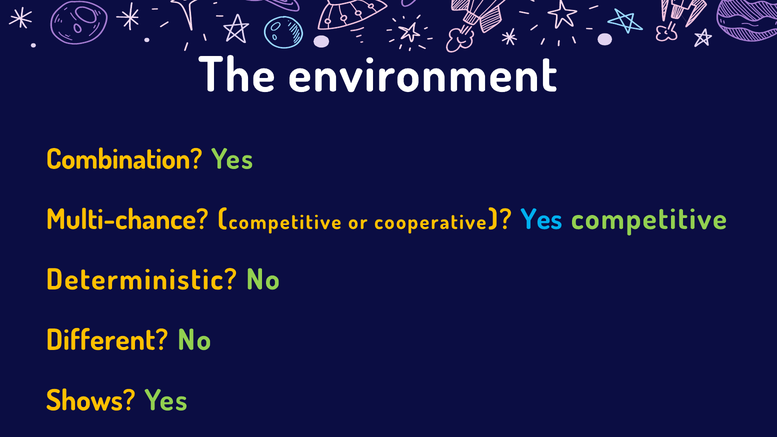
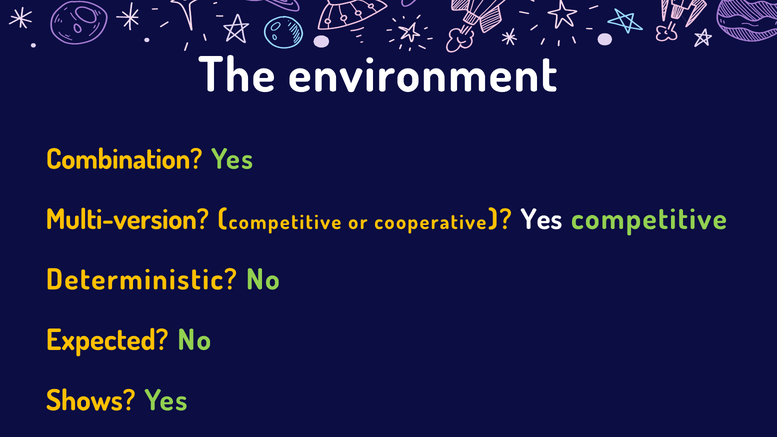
Multi-chance: Multi-chance -> Multi-version (127, 220)
Yes colour: light blue -> white (541, 220)
Different: Different -> Expected (107, 340)
